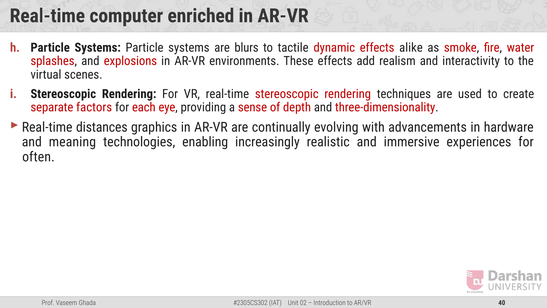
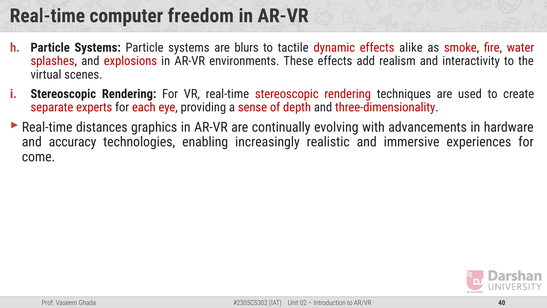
enriched: enriched -> freedom (201, 16)
factors: factors -> experts (94, 107)
meaning: meaning -> accuracy (73, 142)
often: often -> come (39, 157)
